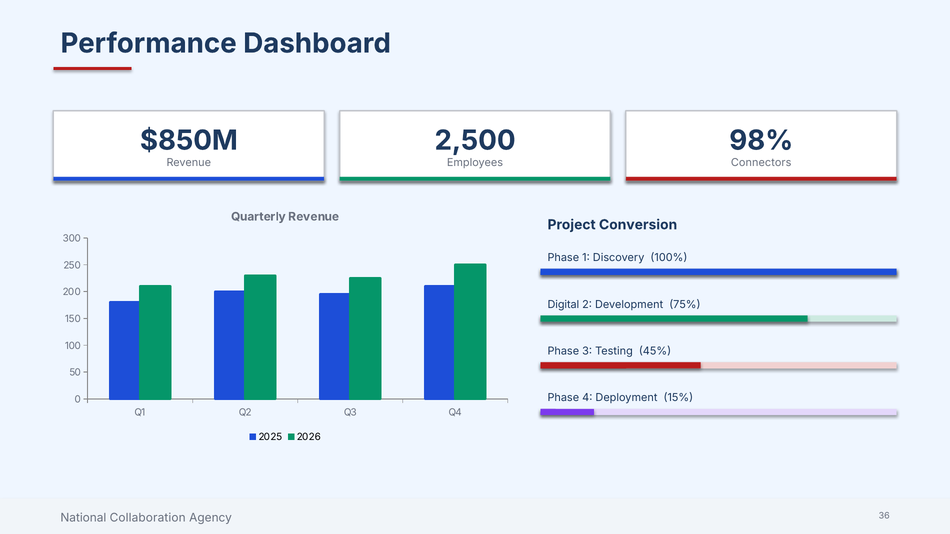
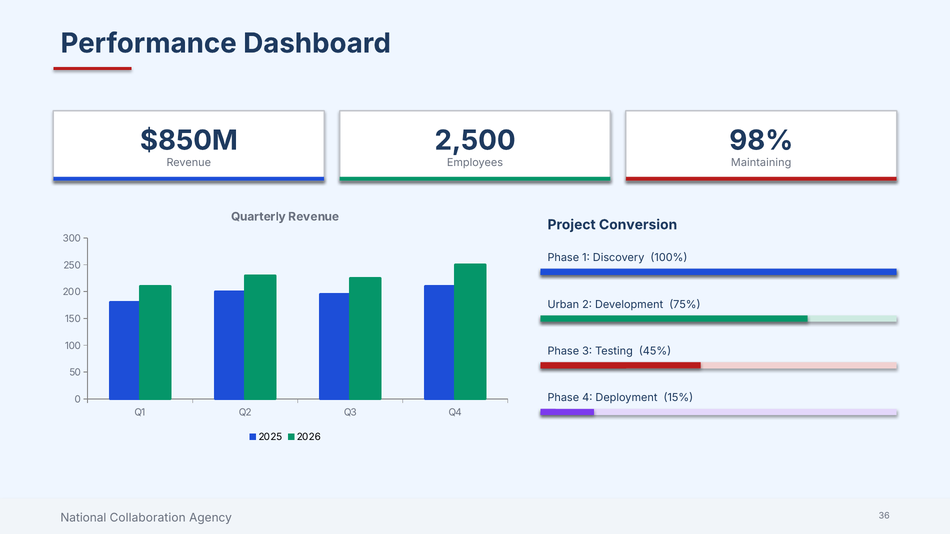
Connectors: Connectors -> Maintaining (761, 163)
Digital: Digital -> Urban (563, 305)
